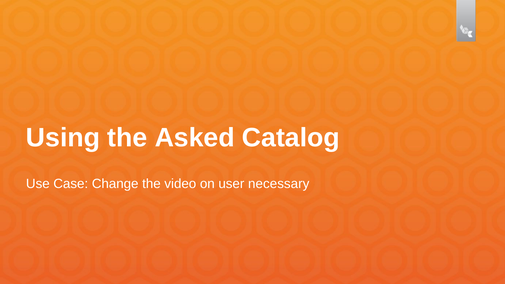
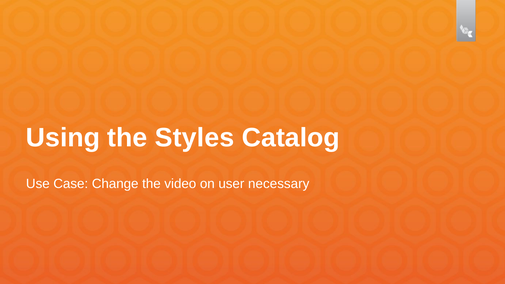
Asked: Asked -> Styles (195, 138)
